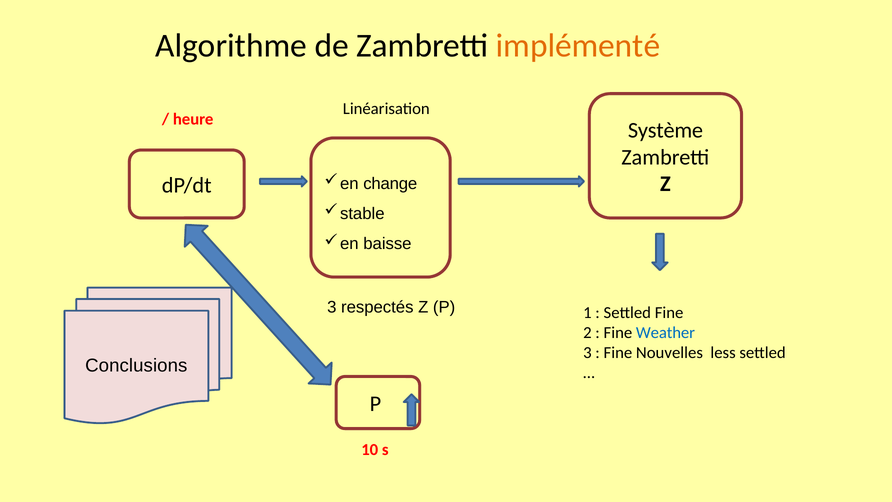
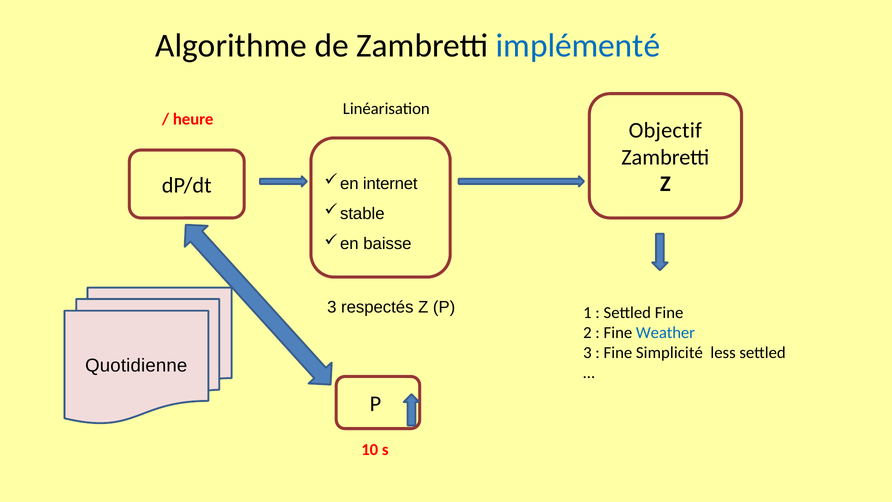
implémenté colour: orange -> blue (578, 46)
Système: Système -> Objectif (665, 130)
change: change -> internet (390, 183)
Nouvelles: Nouvelles -> Simplicité (669, 353)
Conclusions: Conclusions -> Quotidienne (136, 366)
